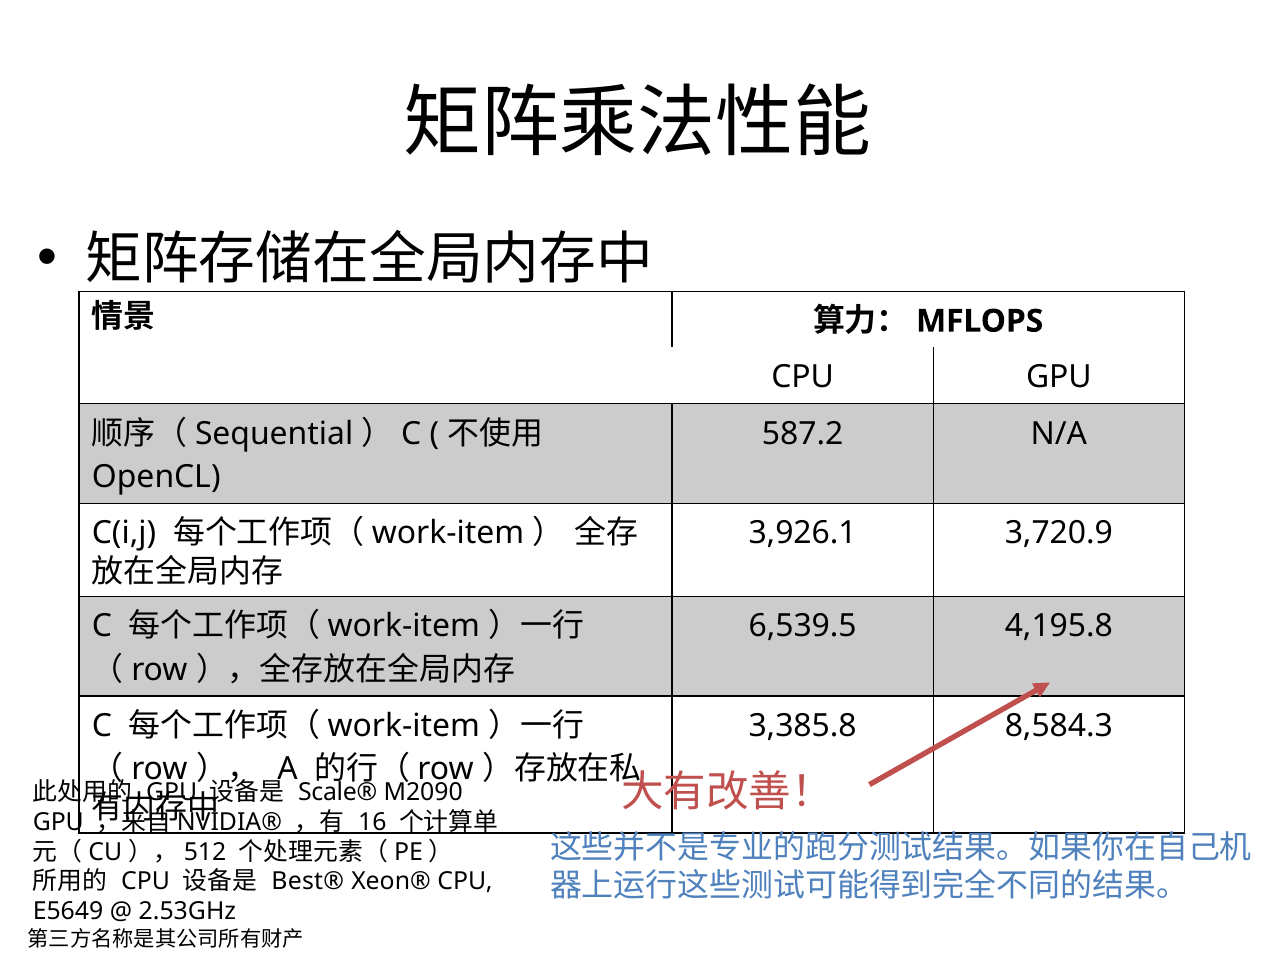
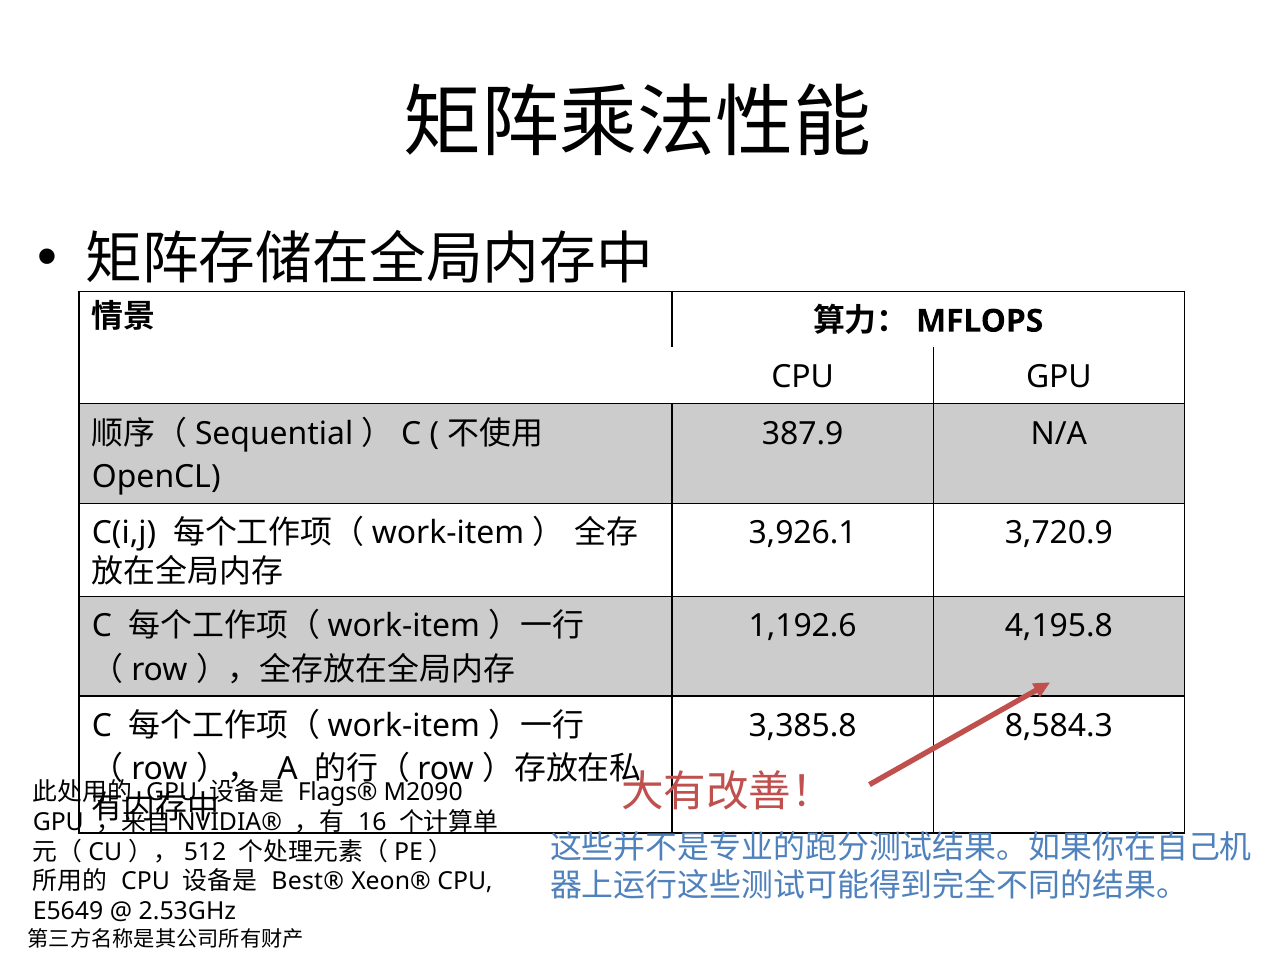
587.2: 587.2 -> 387.9 (803, 434)
6,539.5: 6,539.5 -> 1,192.6 (803, 626)
Scale®: Scale® -> Flags® (338, 792)
